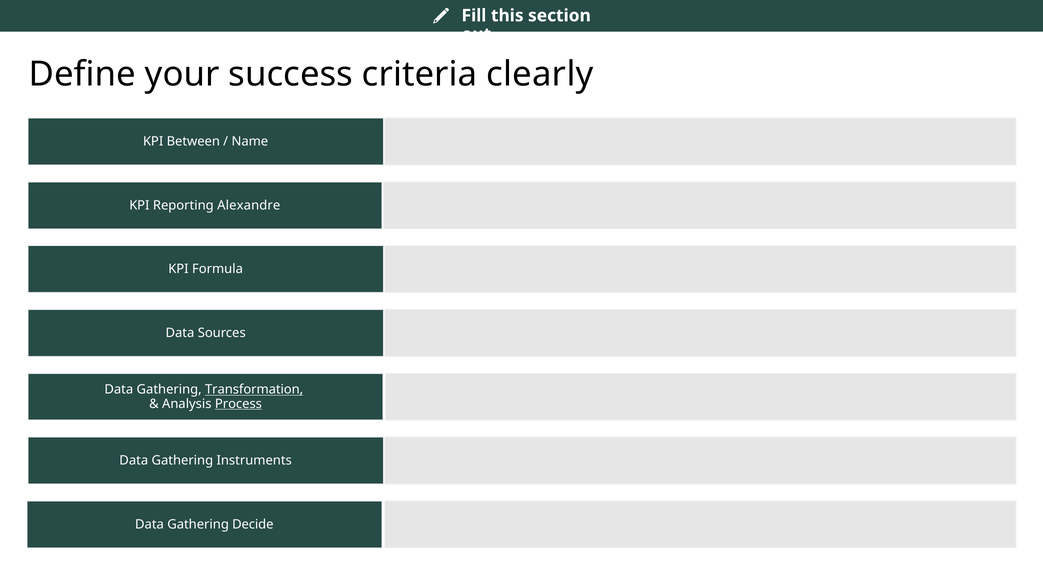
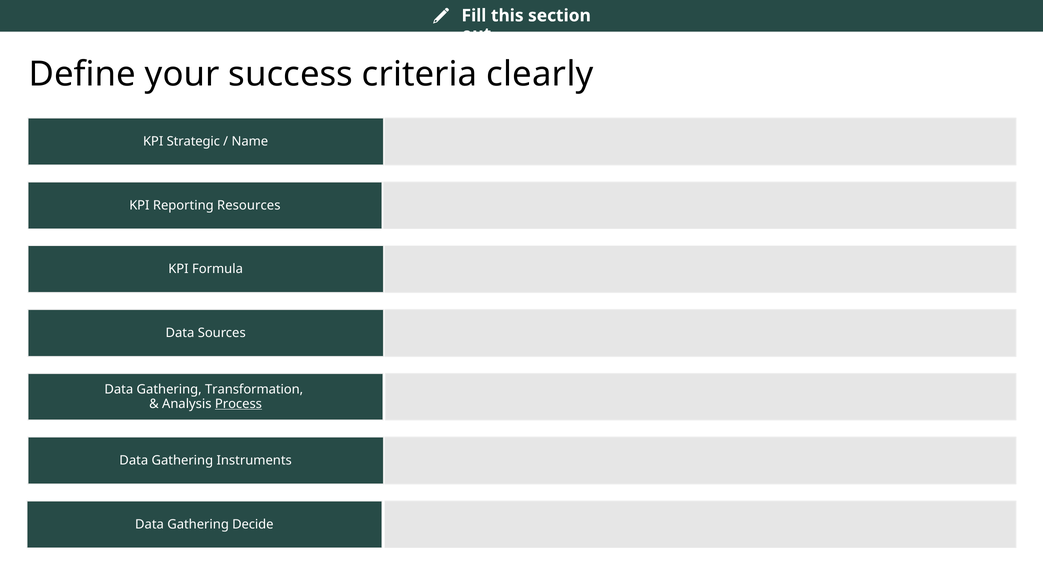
Between: Between -> Strategic (193, 142)
Alexandre: Alexandre -> Resources (249, 206)
Transformation underline: present -> none (254, 390)
